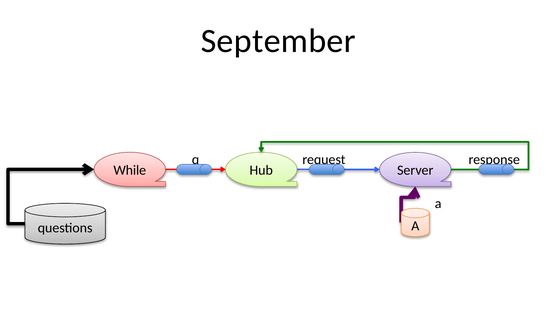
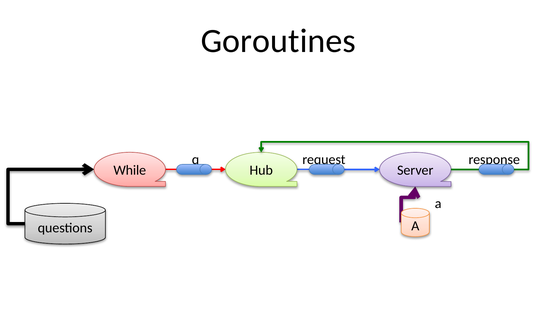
September: September -> Goroutines (278, 41)
